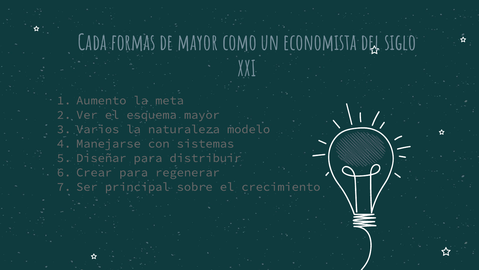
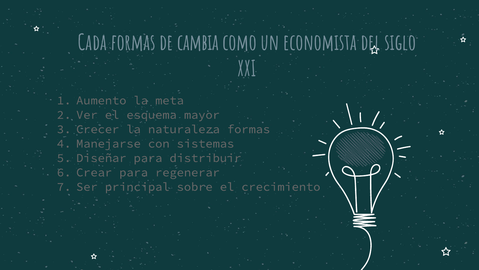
de mayor: mayor -> cambia (198, 43)
Varios: Varios -> Crecer (98, 129)
naturaleza modelo: modelo -> formas (249, 129)
